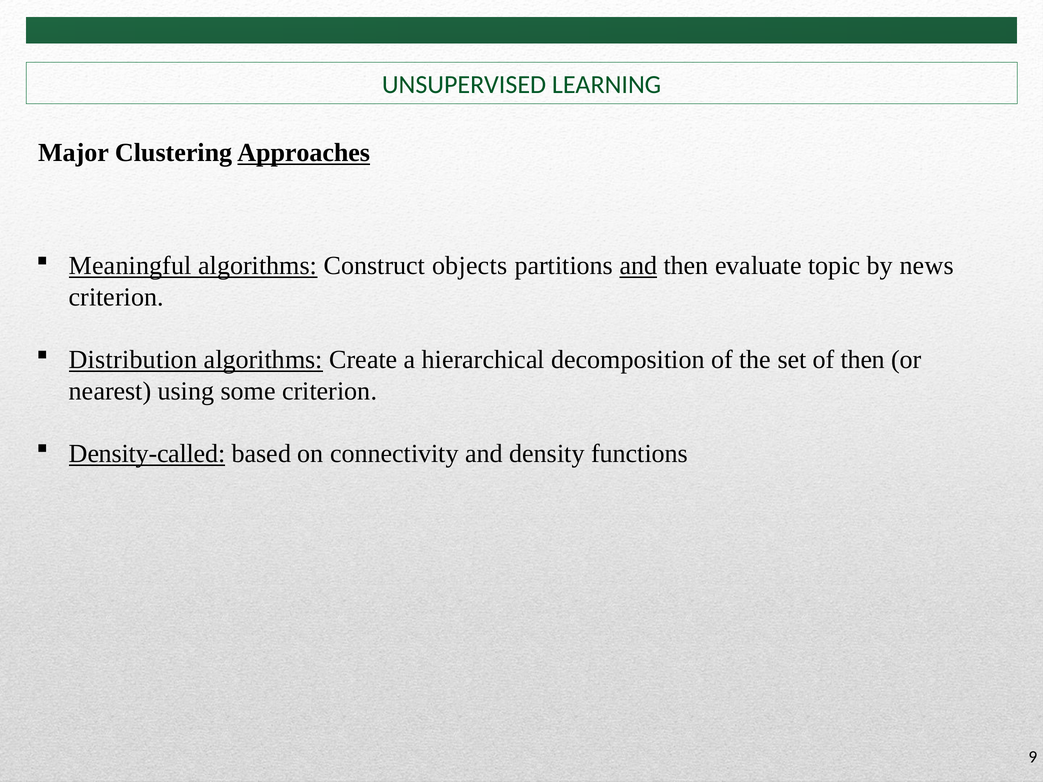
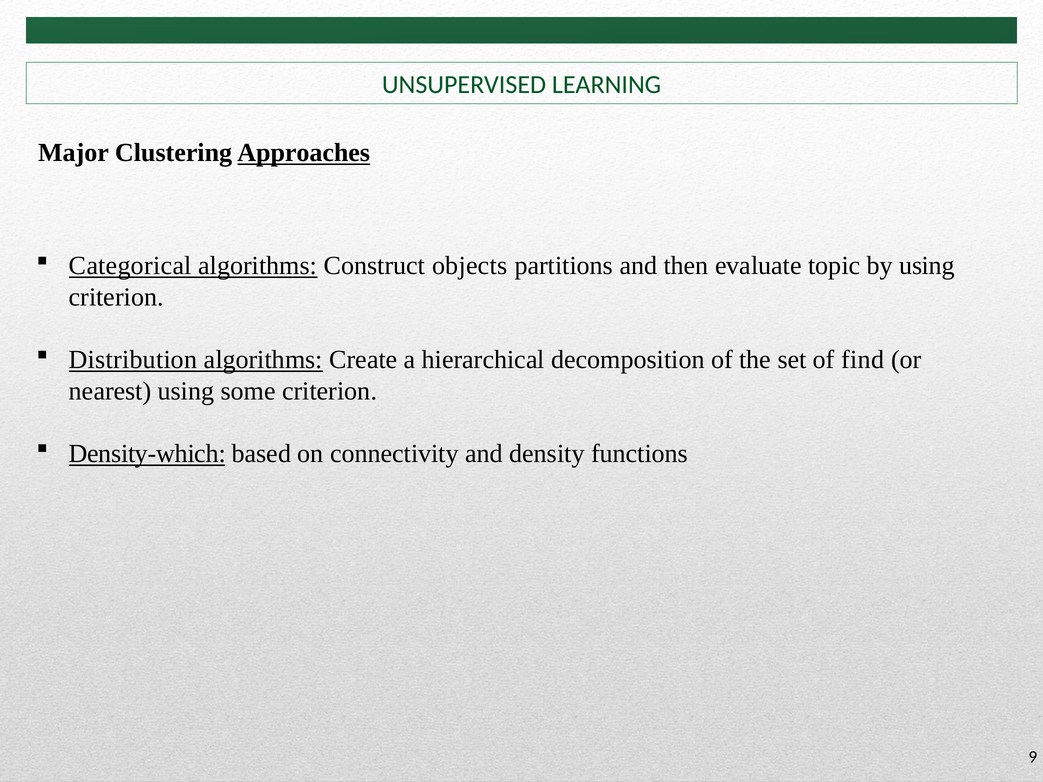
Meaningful: Meaningful -> Categorical (130, 266)
and underline: present -> none (638, 266)
by news: news -> using (927, 266)
of then: then -> find (863, 360)
Density-called: Density-called -> Density-which (147, 454)
